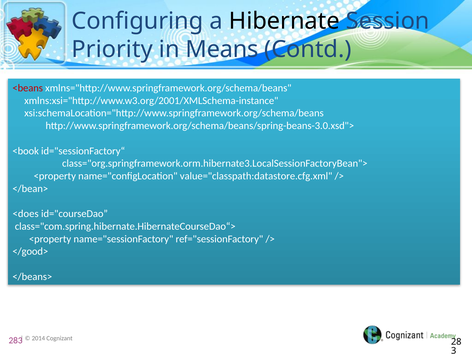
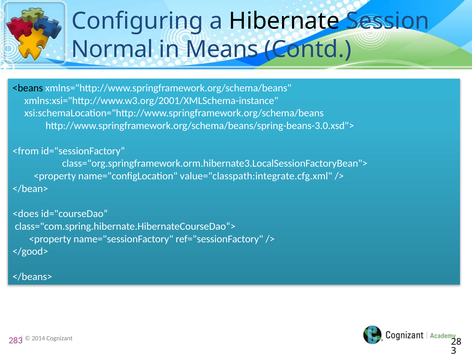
Priority: Priority -> Normal (112, 49)
<beans colour: red -> black (28, 88)
<book: <book -> <from (26, 151)
value="classpath:datastore.cfg.xml: value="classpath:datastore.cfg.xml -> value="classpath:integrate.cfg.xml (256, 176)
